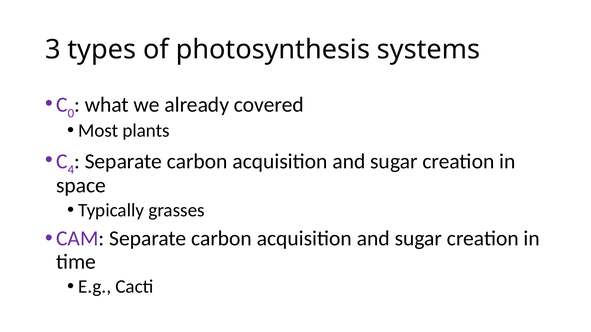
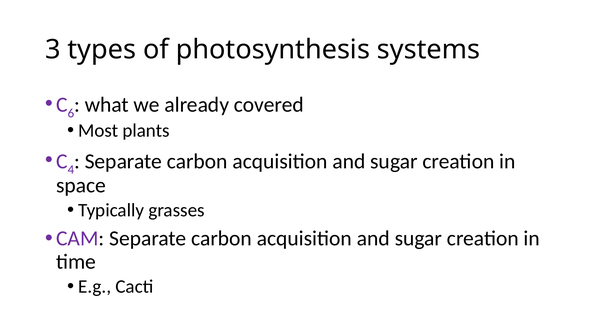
0: 0 -> 6 (71, 113)
